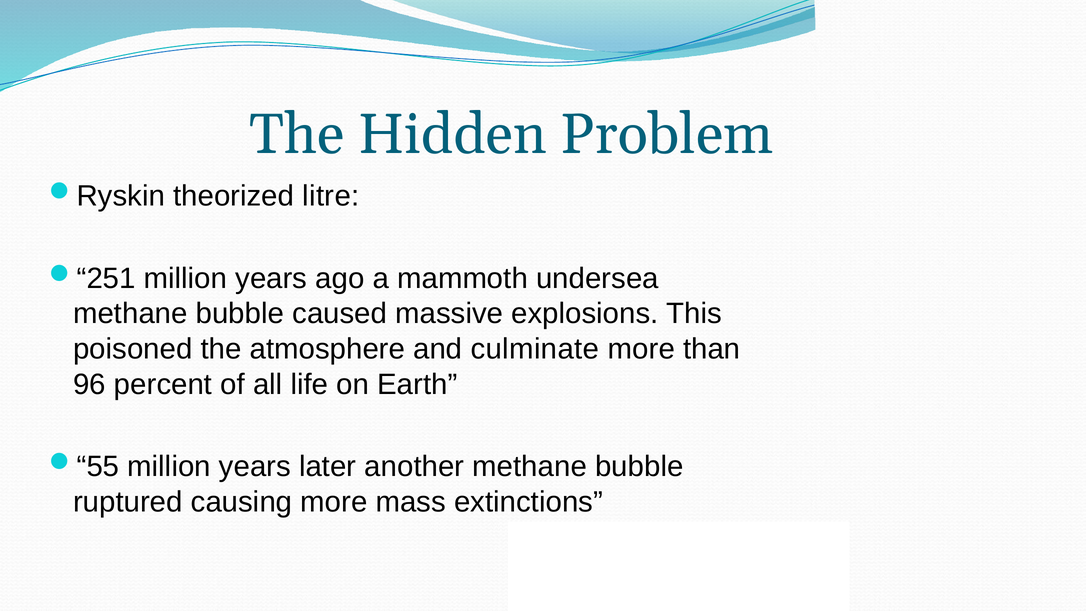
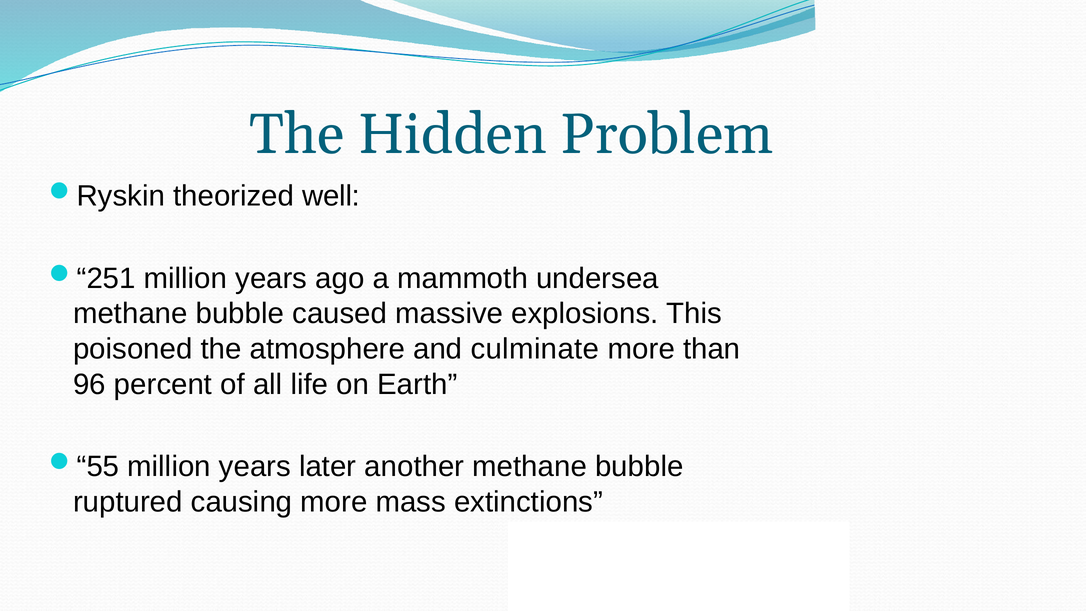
litre: litre -> well (331, 196)
